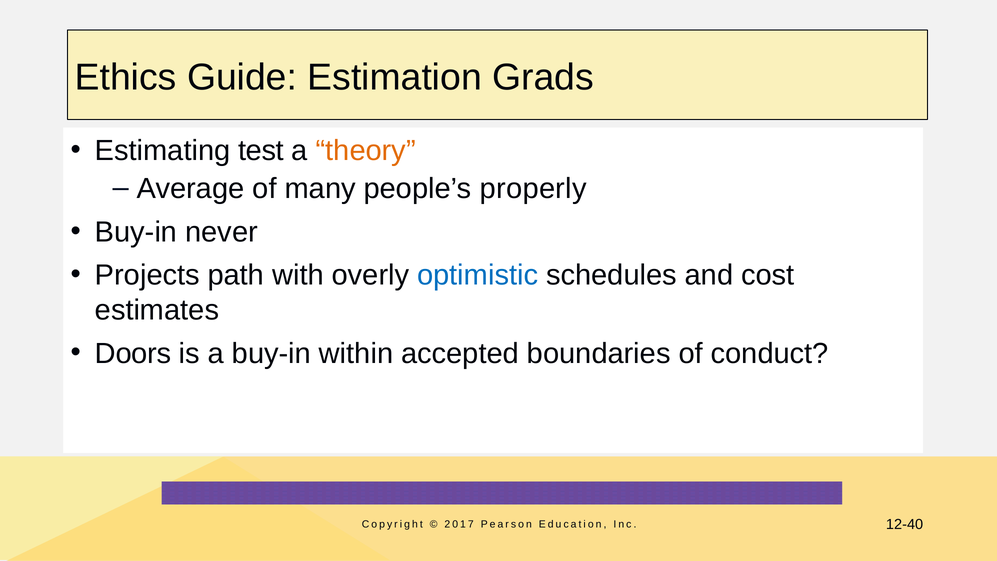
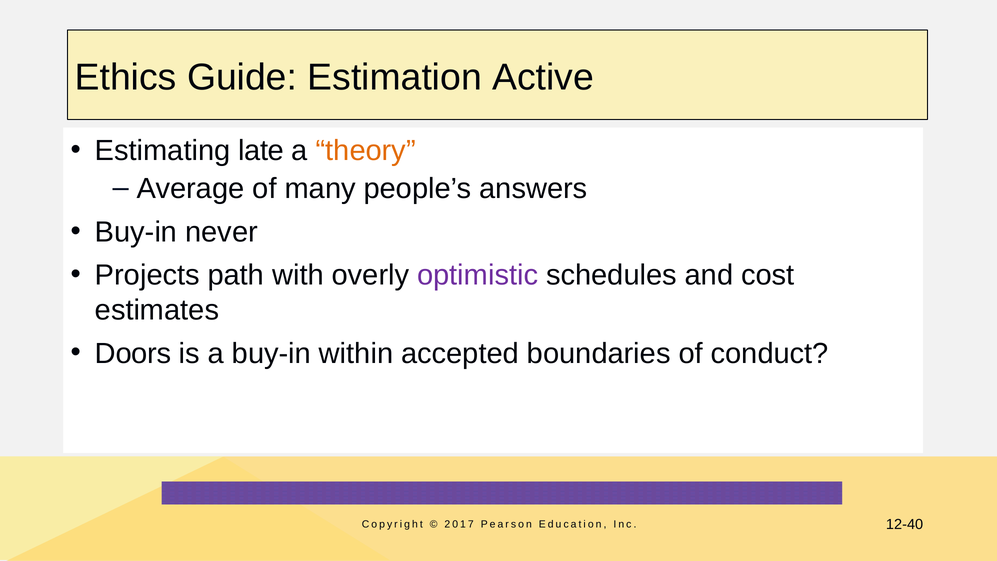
Grads: Grads -> Active (543, 77)
test: test -> late (261, 151)
properly: properly -> answers (533, 189)
optimistic colour: blue -> purple (478, 275)
